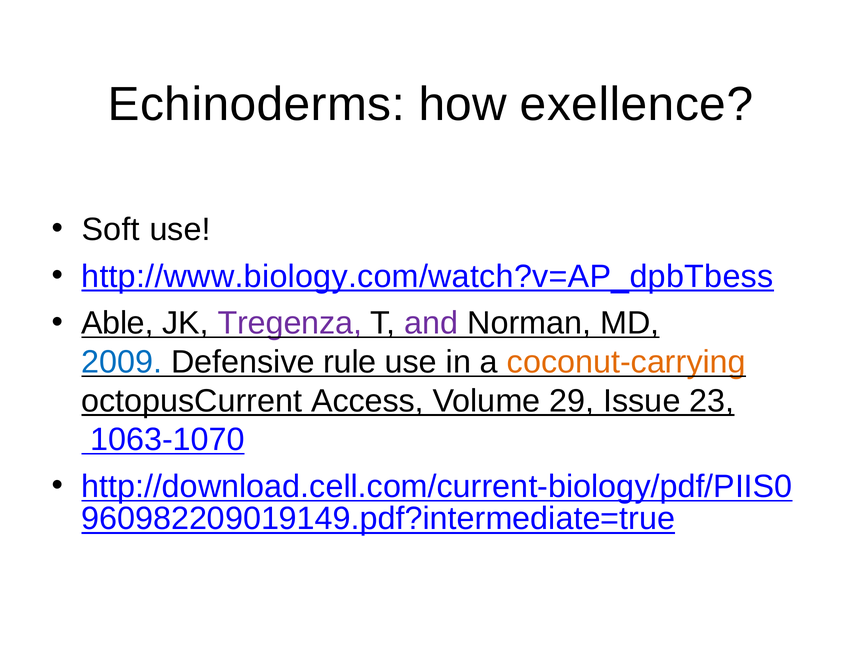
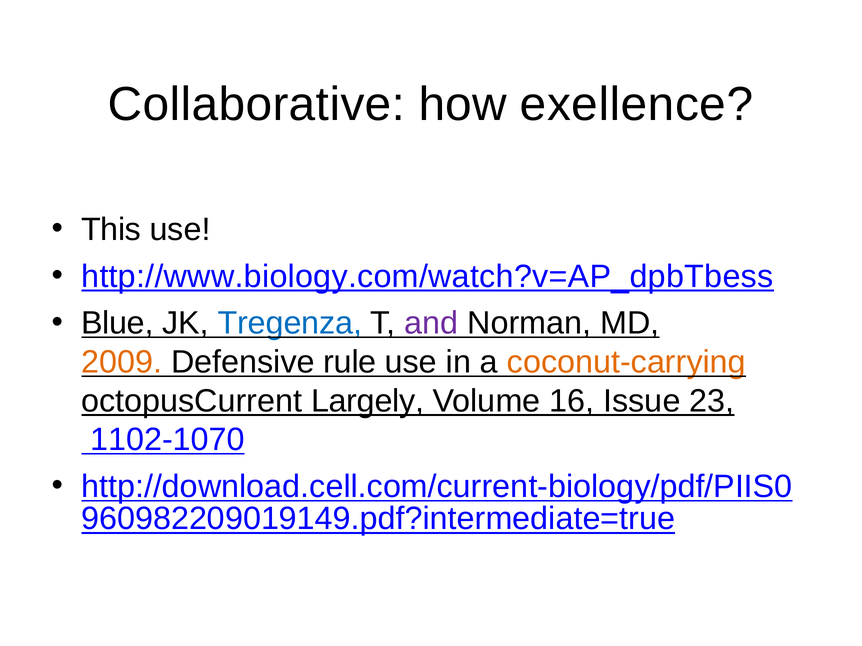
Echinoderms: Echinoderms -> Collaborative (256, 104)
Soft: Soft -> This (111, 230)
Able: Able -> Blue (117, 324)
Tregenza colour: purple -> blue (290, 324)
2009 colour: blue -> orange (122, 362)
Access: Access -> Largely (368, 401)
29: 29 -> 16 (572, 401)
1063-1070: 1063-1070 -> 1102-1070 (168, 440)
